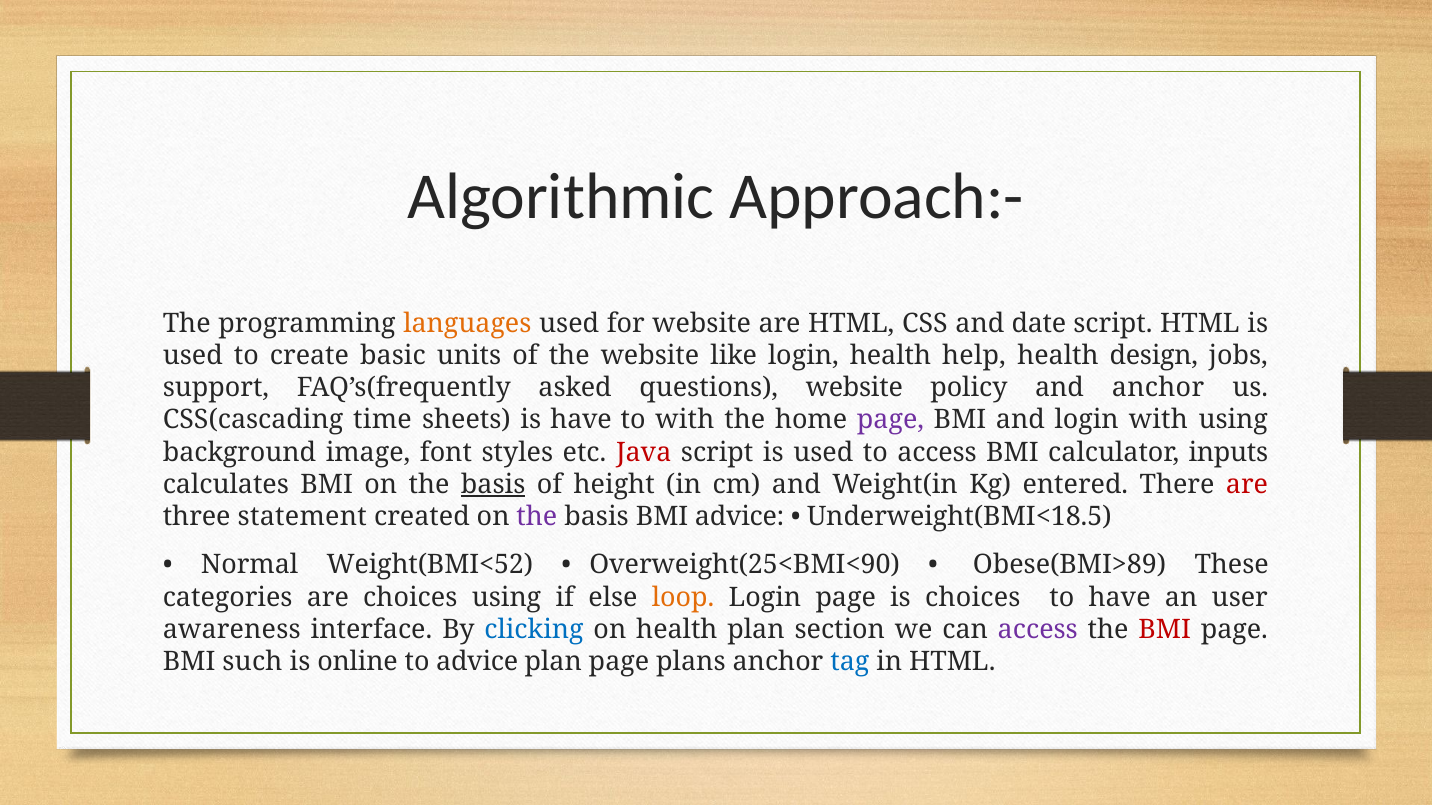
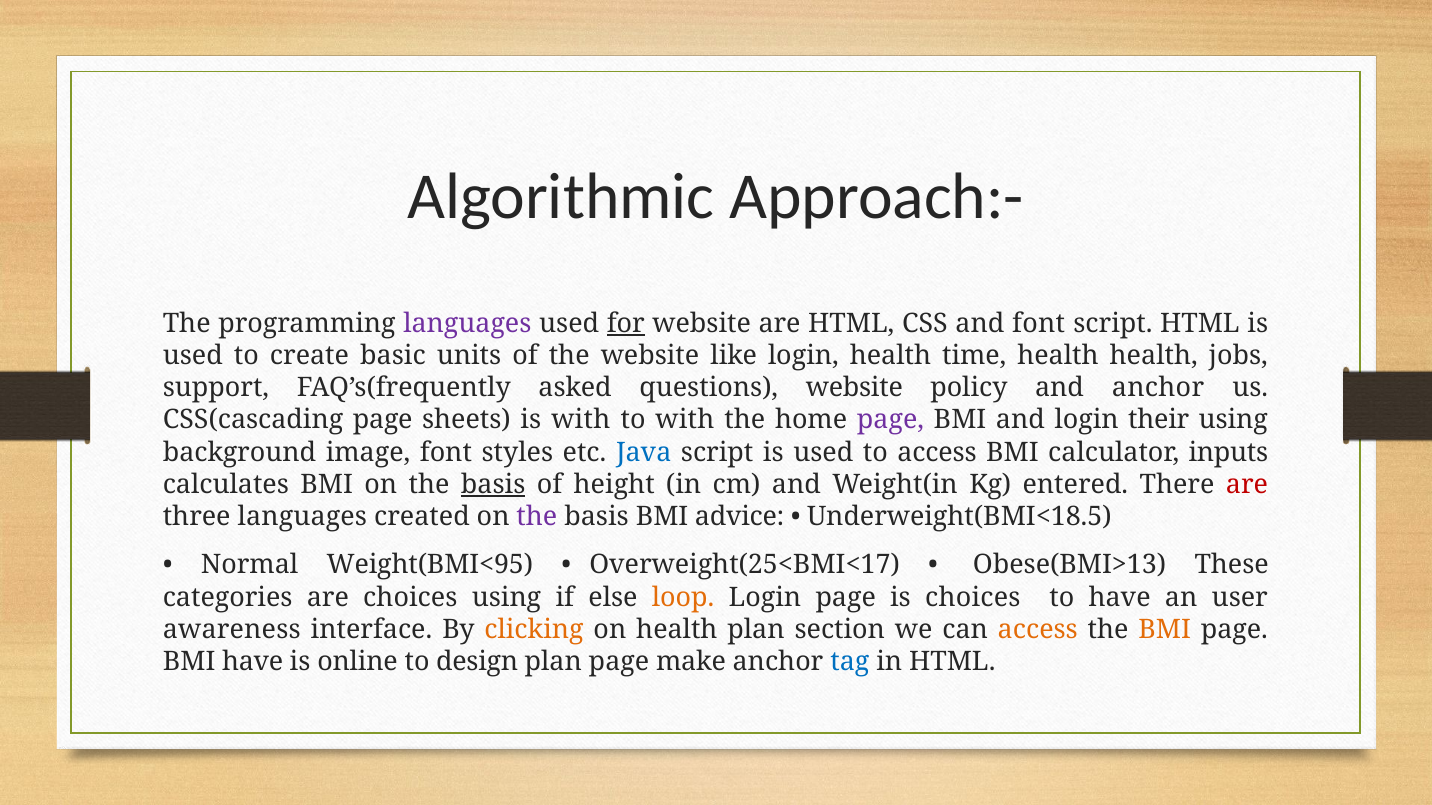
languages colour: orange -> purple (467, 324)
for underline: none -> present (626, 324)
and date: date -> font (1039, 324)
help: help -> time (974, 356)
health design: design -> health (1154, 356)
CSS(cascading time: time -> page (383, 420)
is have: have -> with (581, 420)
login with: with -> their (1159, 420)
Java colour: red -> blue (644, 453)
three statement: statement -> languages (302, 517)
Weight(BMI<52: Weight(BMI<52 -> Weight(BMI<95 (430, 565)
Overweight(25<BMI<90: Overweight(25<BMI<90 -> Overweight(25<BMI<17 (745, 565)
Obese(BMI>89: Obese(BMI>89 -> Obese(BMI>13 (1070, 565)
clicking colour: blue -> orange (534, 630)
access colour: purple -> orange (1038, 630)
BMI colour: red -> orange (1165, 630)
BMI such: such -> have (253, 662)
to advice: advice -> design (477, 662)
plans: plans -> make (691, 662)
